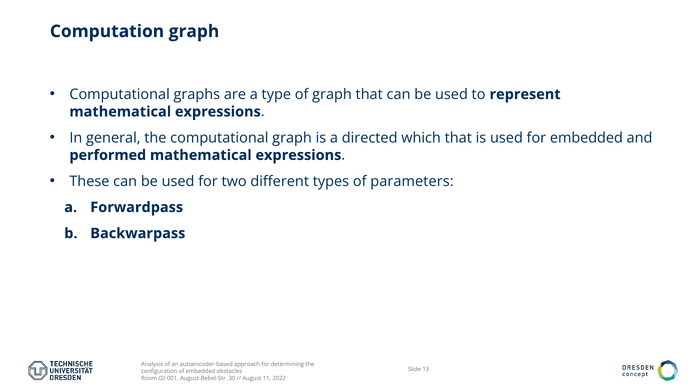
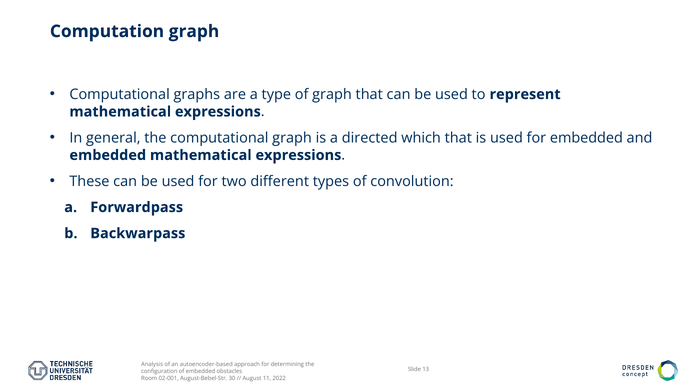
performed: performed -> embedded (108, 155)
parameters: parameters -> convolution (412, 181)
